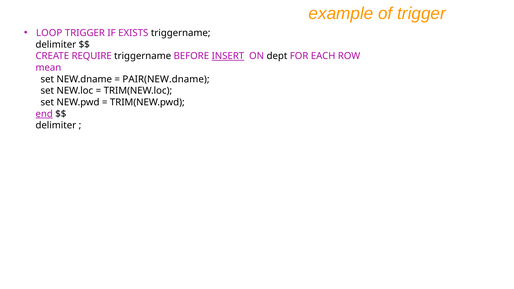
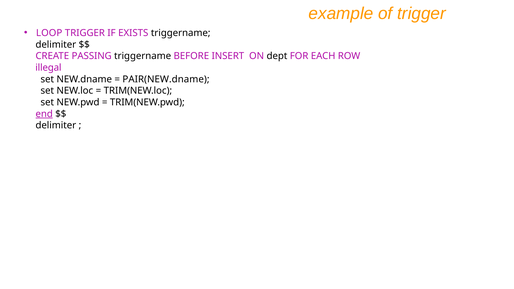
REQUIRE: REQUIRE -> PASSING (92, 56)
INSERT underline: present -> none (228, 56)
mean: mean -> illegal (48, 68)
